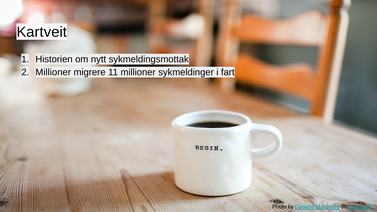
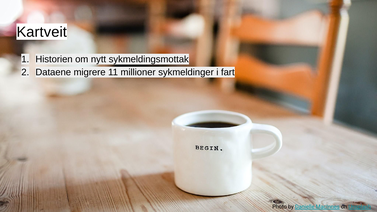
Millioner: Millioner -> Dataene (53, 72)
